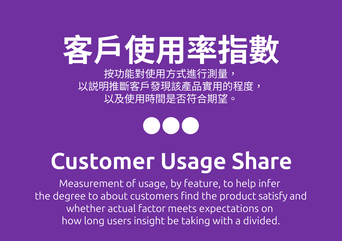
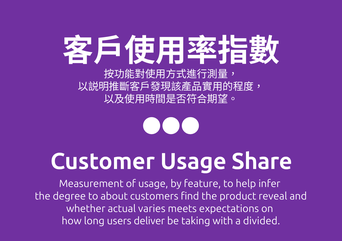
satisfy: satisfy -> reveal (273, 196)
factor: factor -> varies (152, 209)
insight: insight -> deliver (149, 221)
